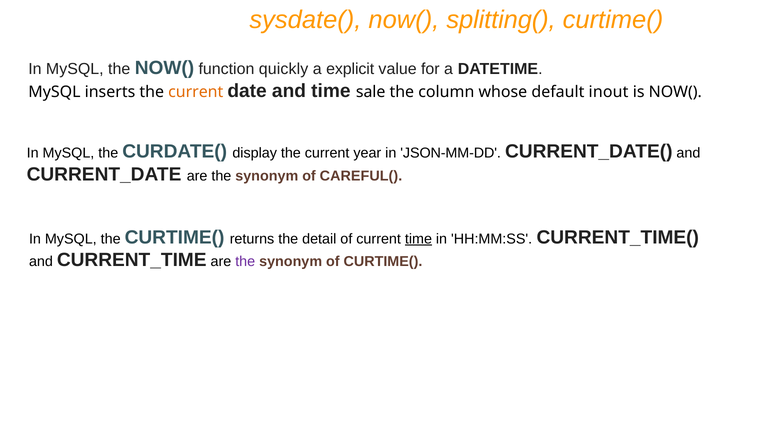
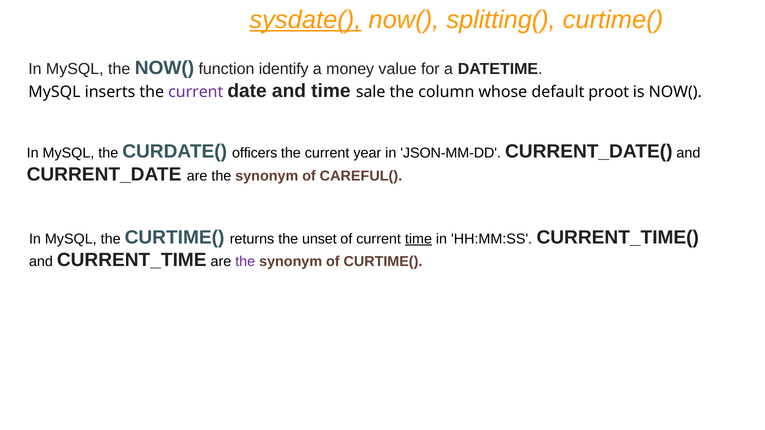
sysdate( underline: none -> present (305, 20)
quickly: quickly -> identify (284, 69)
explicit: explicit -> money (350, 69)
current colour: orange -> purple (196, 92)
inout: inout -> proot (609, 92)
display: display -> officers (255, 153)
detail: detail -> unset (319, 239)
